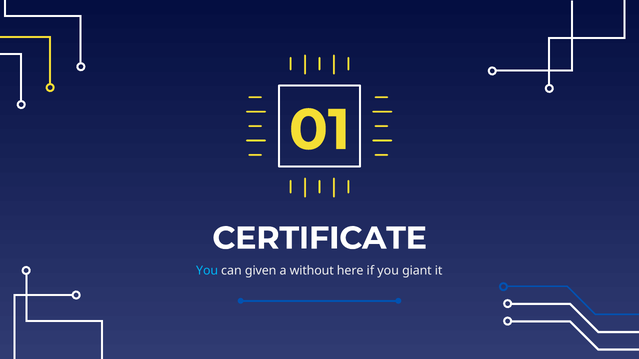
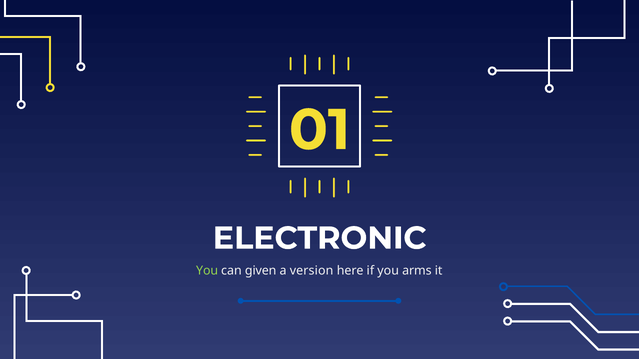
CERTIFICATE: CERTIFICATE -> ELECTRONIC (320, 239)
You colour: light blue -> light green (207, 271)
without: without -> version (312, 271)
giant: giant -> arms (417, 271)
